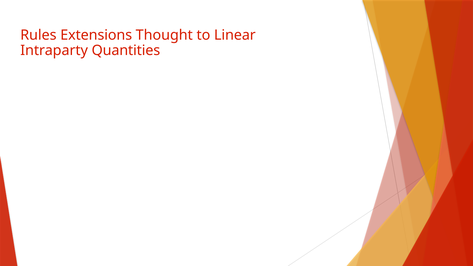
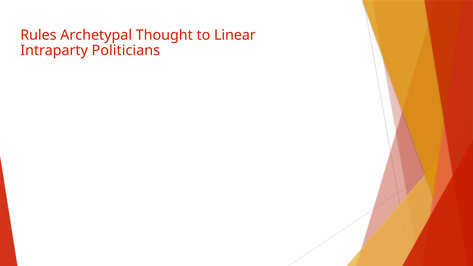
Extensions: Extensions -> Archetypal (96, 35)
Quantities: Quantities -> Politicians (126, 50)
